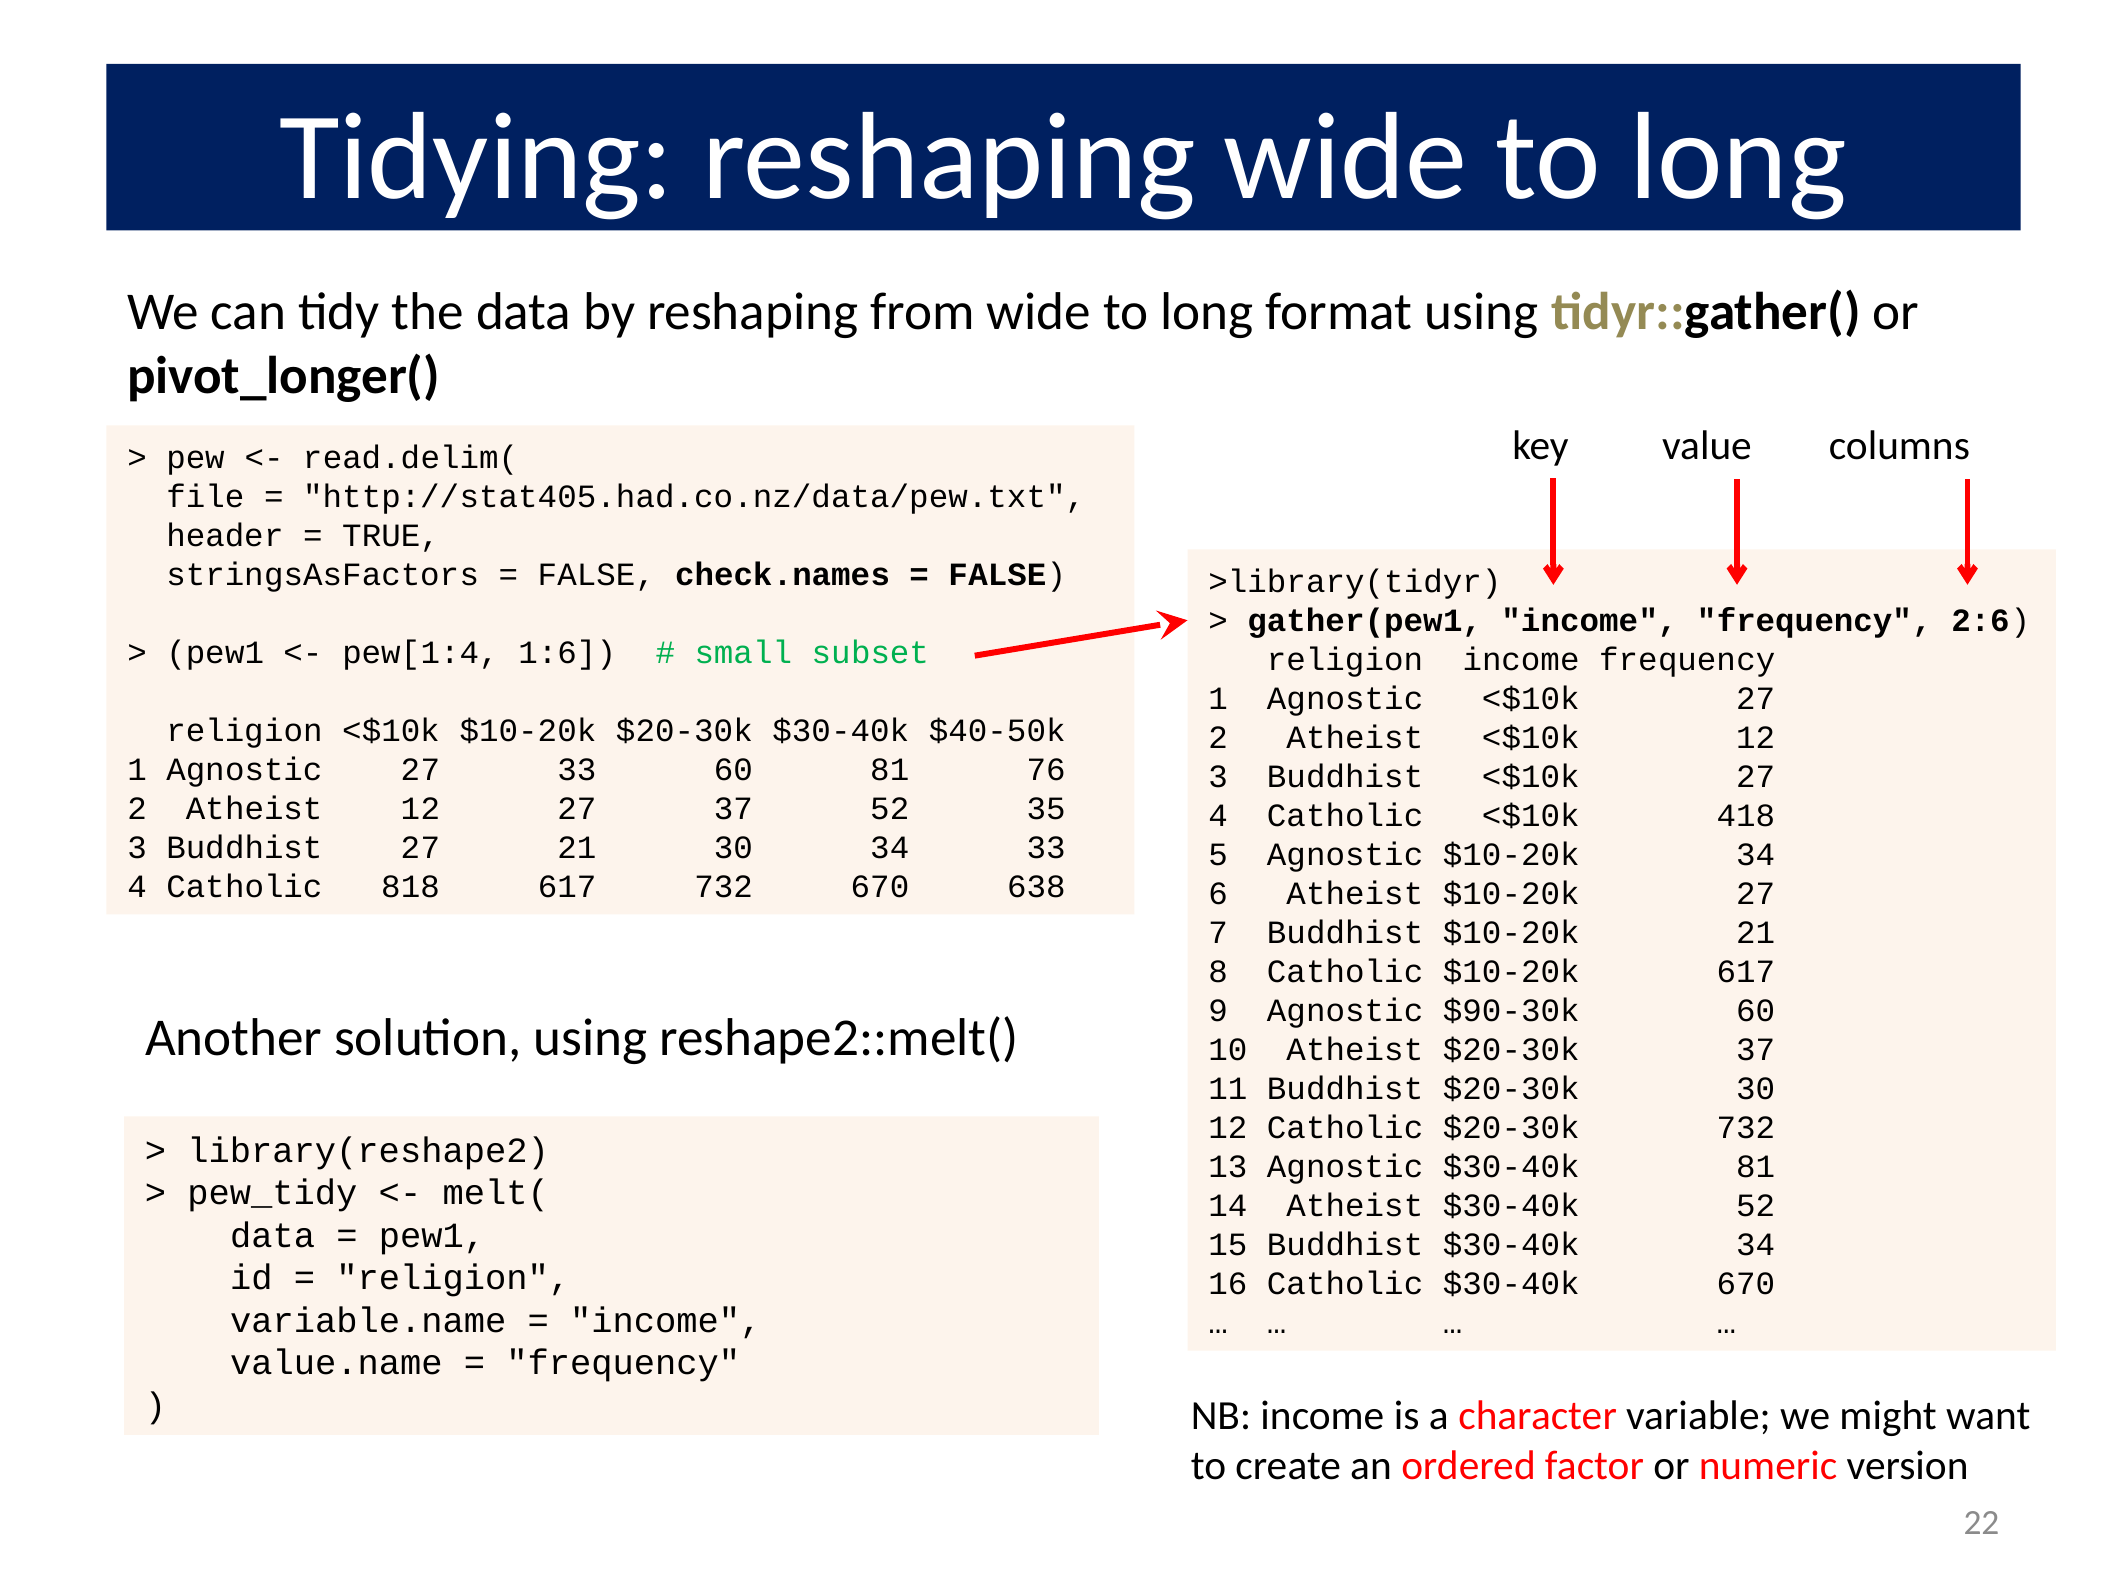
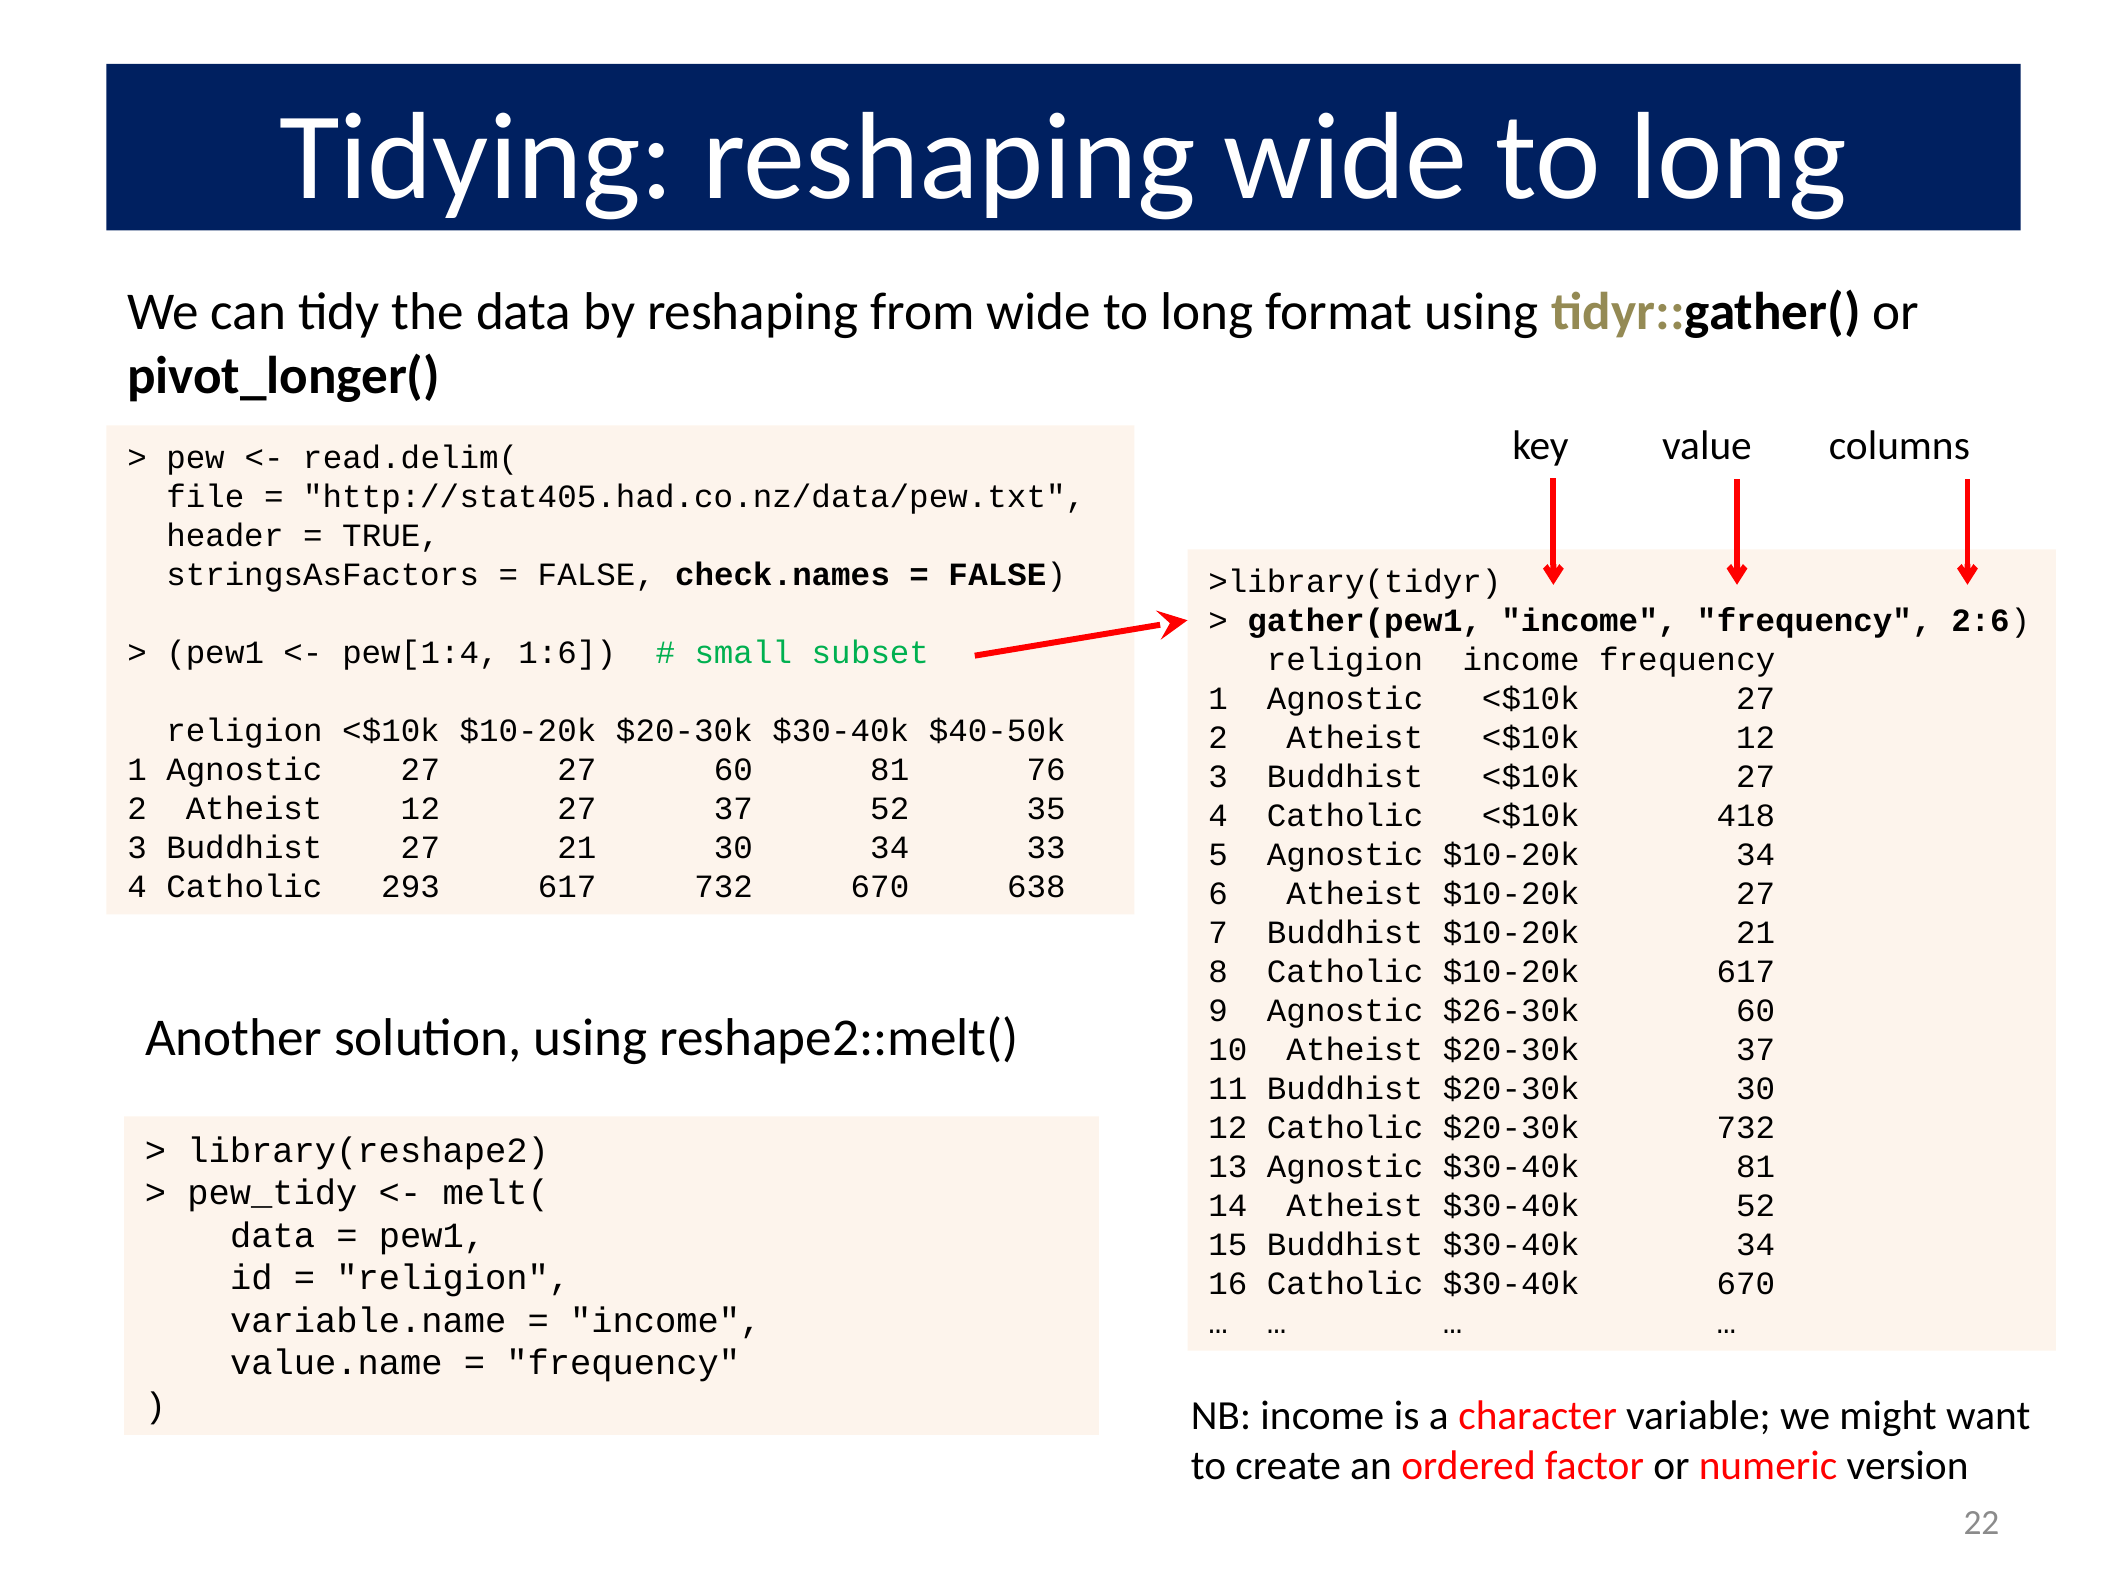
27 33: 33 -> 27 (577, 770)
818: 818 -> 293 (411, 887)
$90-30k: $90-30k -> $26-30k (1511, 1011)
